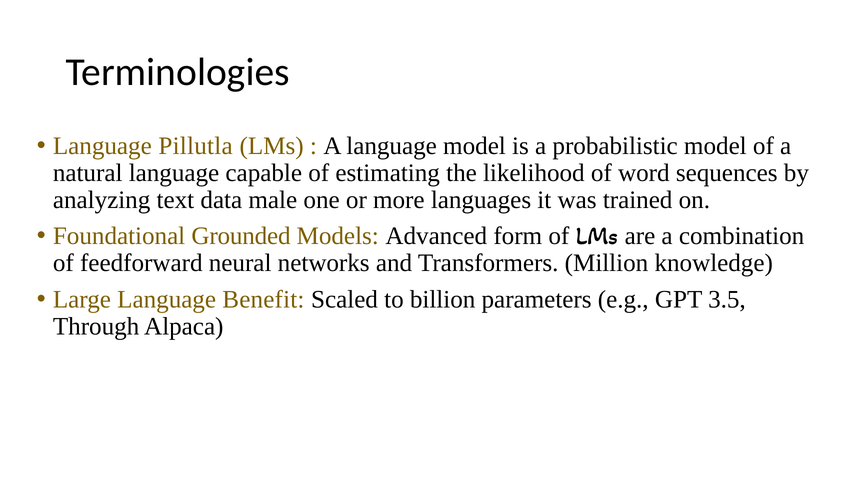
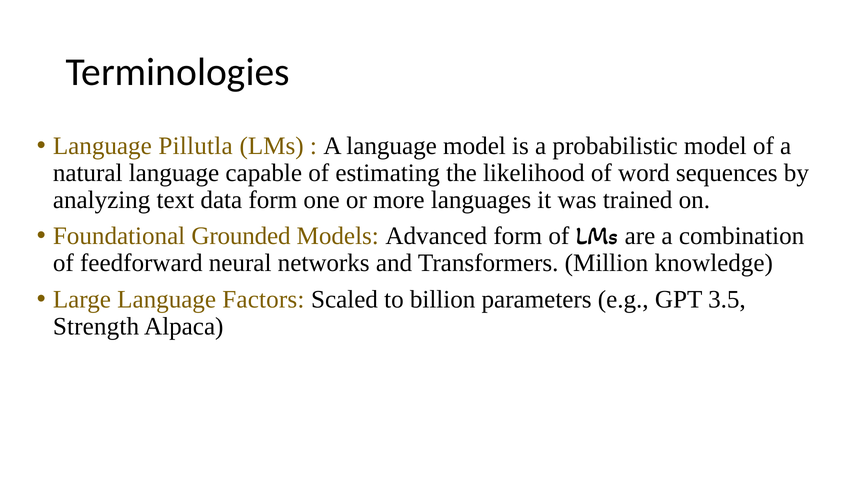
data male: male -> form (273, 200)
Benefit: Benefit -> Factors (263, 299)
Through: Through -> Strength (96, 326)
